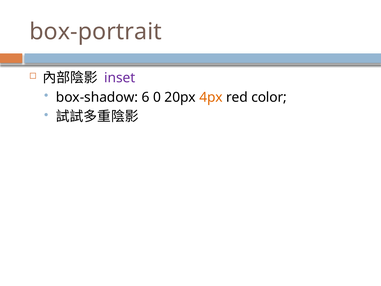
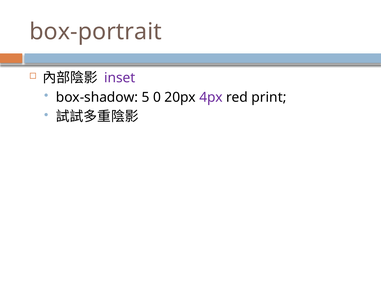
6: 6 -> 5 (146, 97)
4px colour: orange -> purple (211, 97)
color: color -> print (269, 97)
